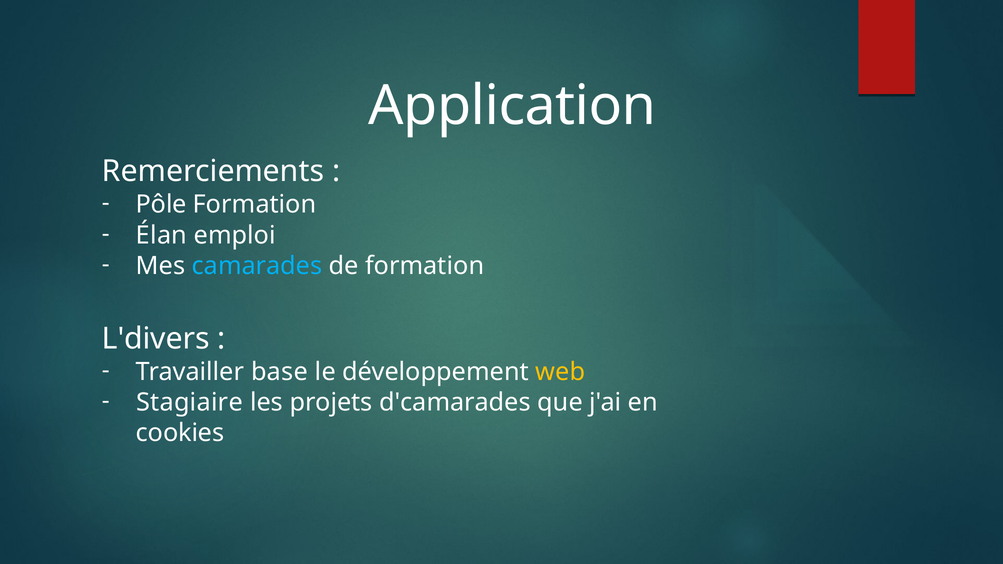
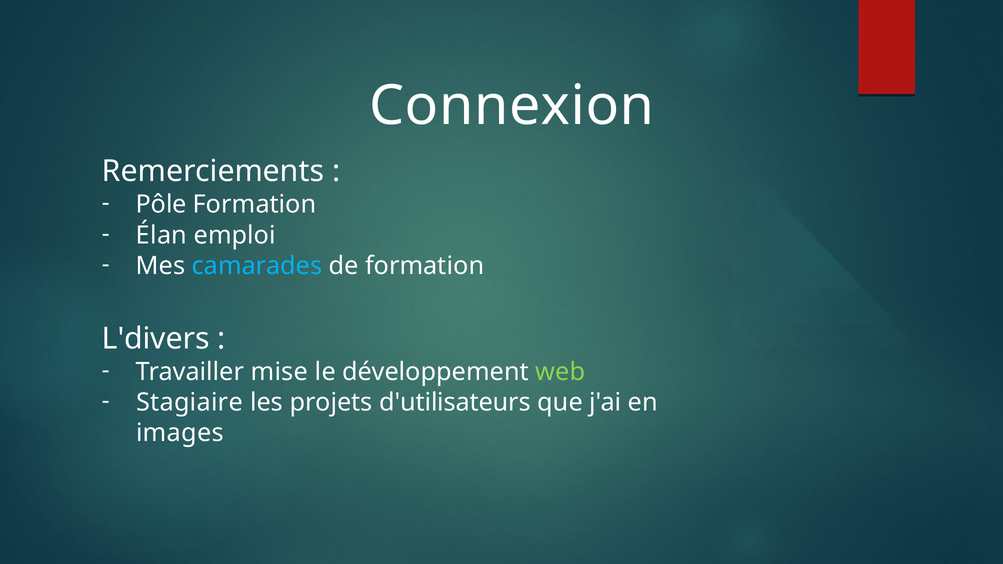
Application: Application -> Connexion (512, 106)
base: base -> mise (279, 372)
web colour: yellow -> light green (560, 372)
d'camarades: d'camarades -> d'utilisateurs (455, 403)
cookies: cookies -> images (180, 433)
